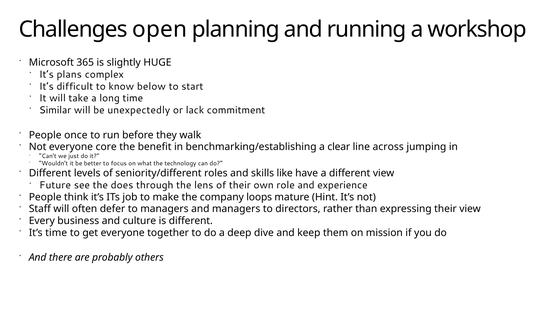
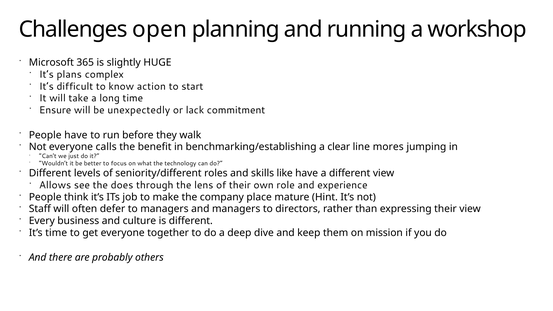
below: below -> action (151, 86)
Similar: Similar -> Ensure (55, 110)
People once: once -> have (76, 135)
core: core -> calls (106, 147)
across: across -> mores (388, 147)
Future: Future -> Allows (55, 185)
loops: loops -> place (259, 197)
